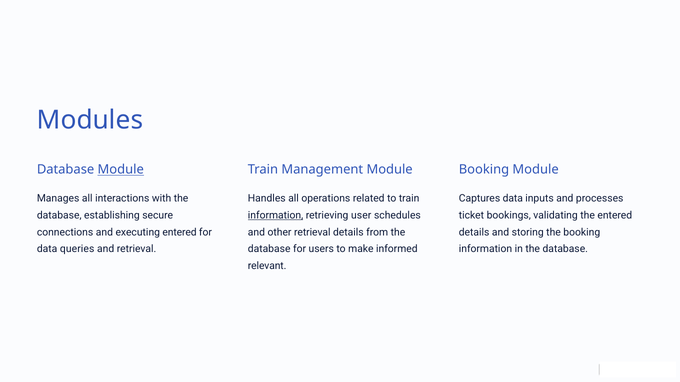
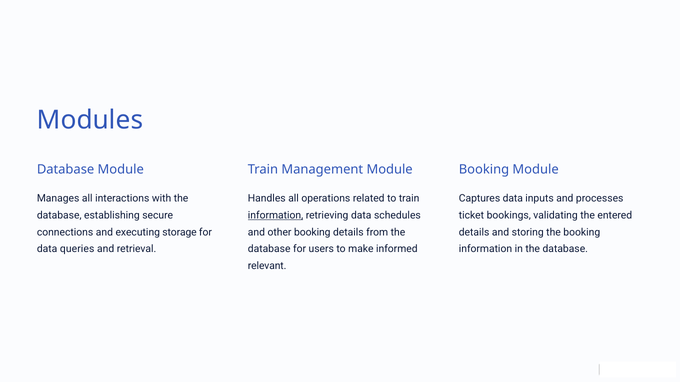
Module underline: present -> none (121, 170)
retrieving user: user -> data (361, 216)
executing entered: entered -> storage (180, 232)
other retrieval: retrieval -> booking (312, 232)
